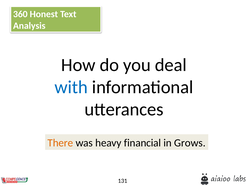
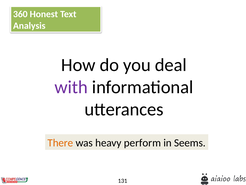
with colour: blue -> purple (71, 87)
financial: financial -> perform (142, 142)
Grows: Grows -> Seems (190, 142)
